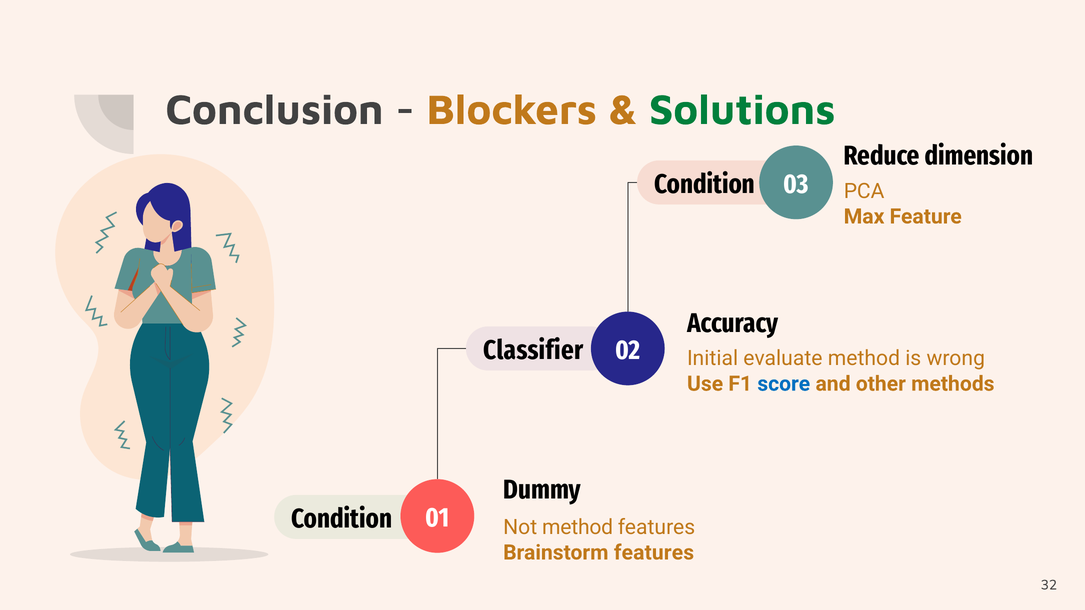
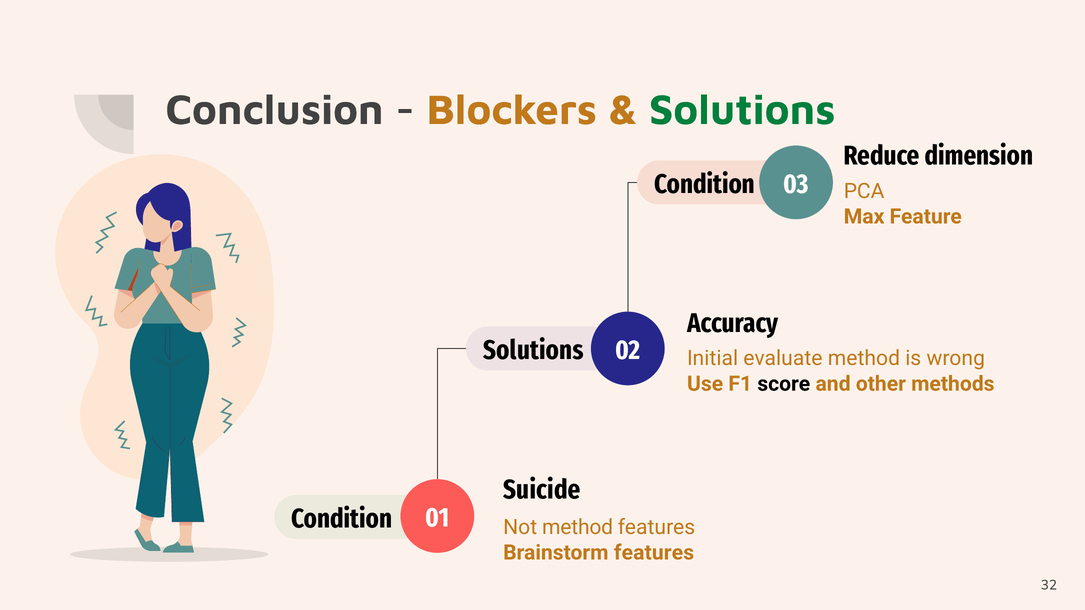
Classifier: Classifier -> Solutions (533, 351)
score colour: blue -> black (784, 384)
Dummy: Dummy -> Suicide (542, 490)
